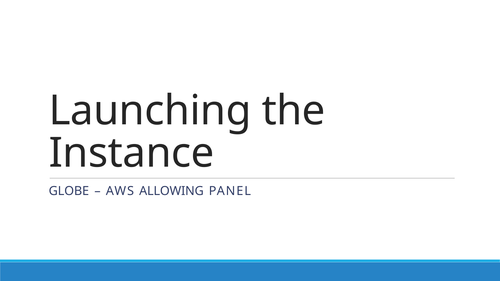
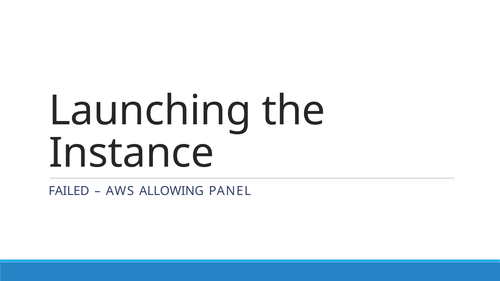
GLOBE: GLOBE -> FAILED (69, 191)
